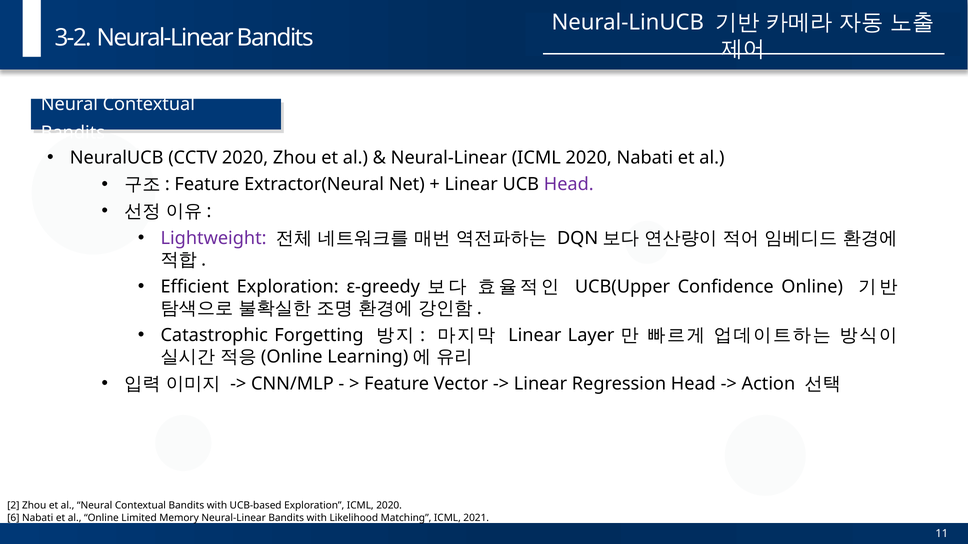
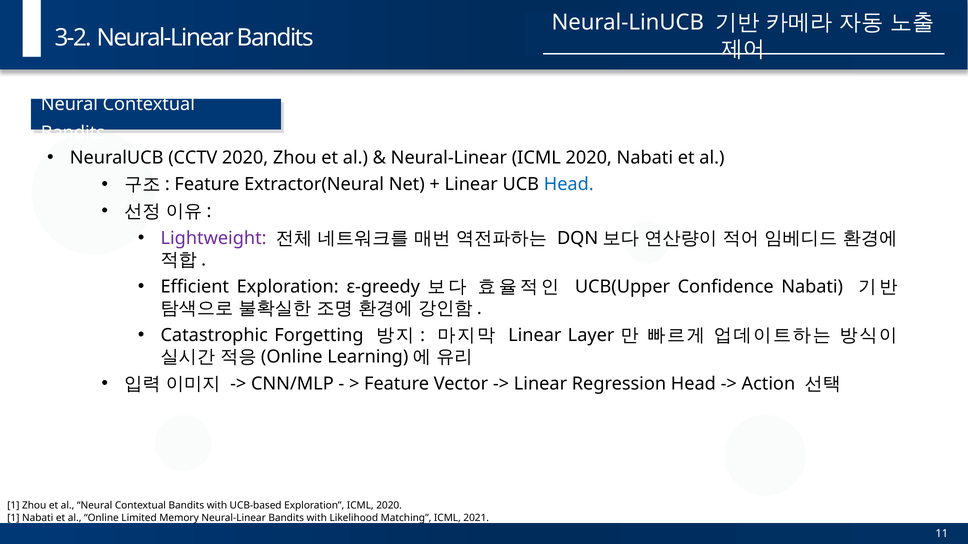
Head colour: purple -> blue (569, 185)
Confidence Online: Online -> Nabati (812, 287)
2: 2 -> 1 (13, 506)
6: 6 -> 1 (13, 518)
